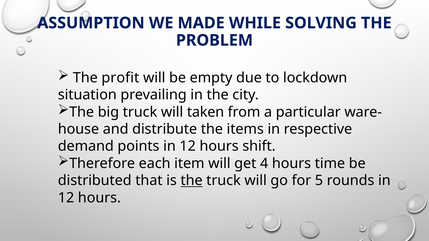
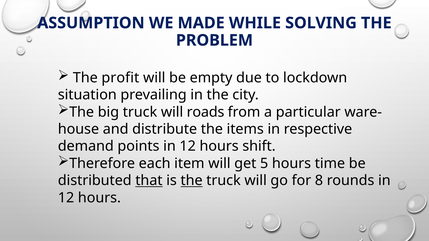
taken: taken -> roads (206, 112)
4: 4 -> 5 (264, 164)
that underline: none -> present (149, 181)
5: 5 -> 8 (319, 181)
